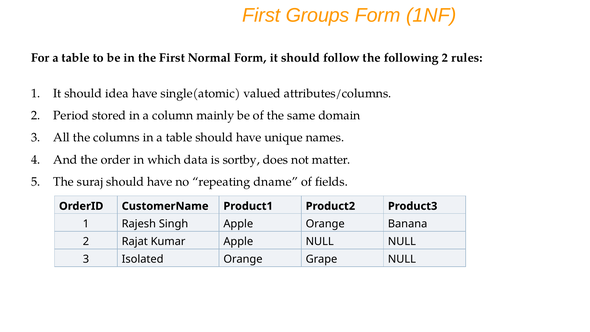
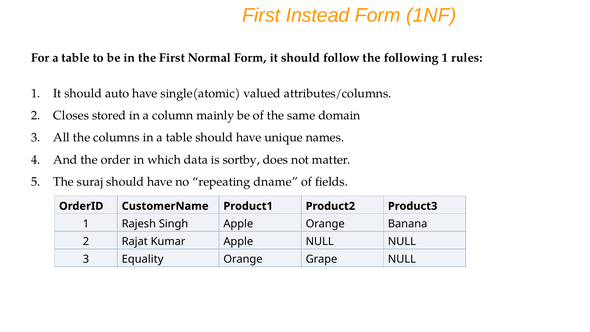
Groups: Groups -> Instead (318, 15)
following 2: 2 -> 1 (445, 58)
idea: idea -> auto (117, 93)
Period: Period -> Closes (71, 115)
Isolated: Isolated -> Equality (143, 259)
